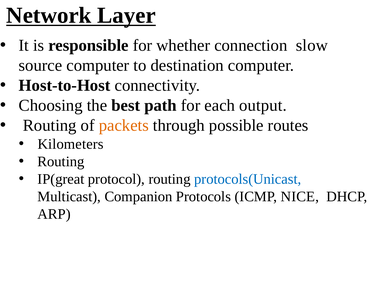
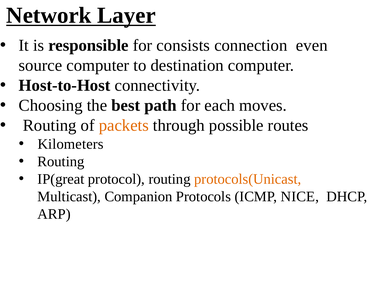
whether: whether -> consists (183, 46)
slow: slow -> even (312, 46)
output: output -> moves (263, 106)
protocols(Unicast colour: blue -> orange (248, 179)
